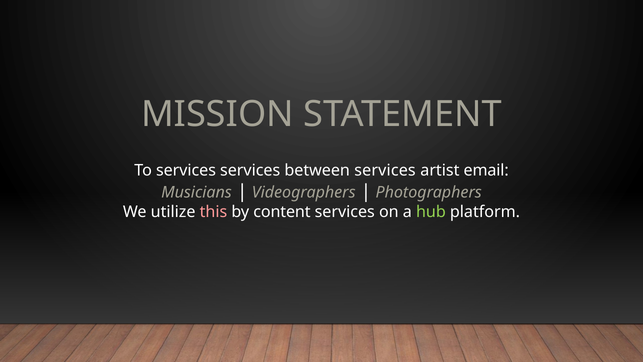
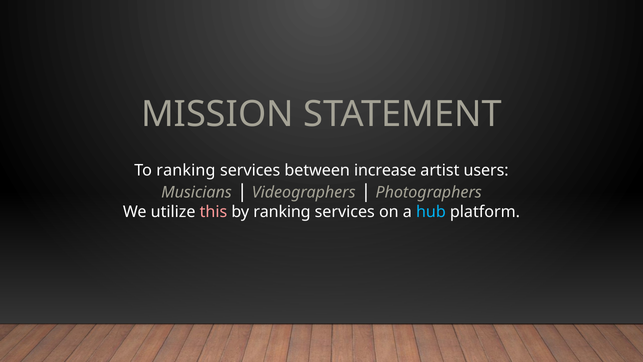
To services: services -> ranking (186, 170)
between services: services -> increase (385, 170)
email: email -> users (486, 170)
by content: content -> ranking (282, 212)
hub colour: light green -> light blue (431, 212)
